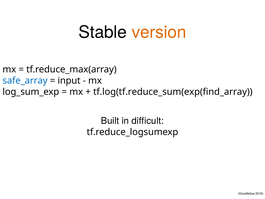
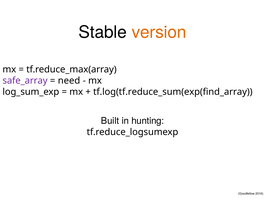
safe_array colour: blue -> purple (25, 81)
input: input -> need (69, 81)
difficult: difficult -> hunting (148, 121)
